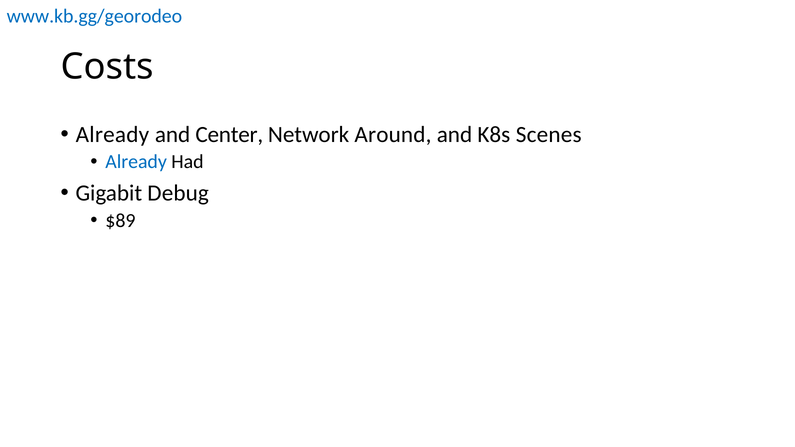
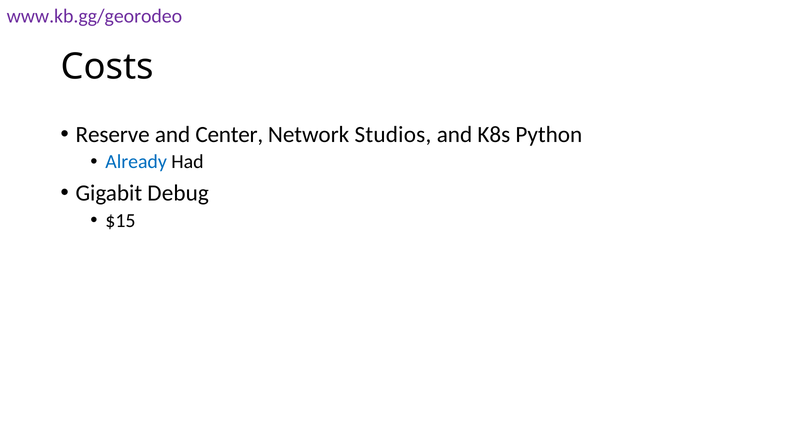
www.kb.gg/georodeo colour: blue -> purple (94, 16)
Already: Already -> Reserve (113, 134)
Around: Around -> Studios (393, 134)
Scenes: Scenes -> Python (549, 134)
$89: $89 -> $15 (120, 221)
